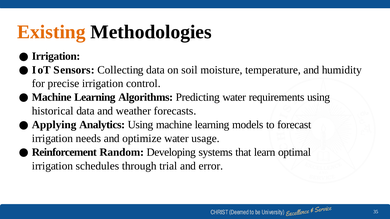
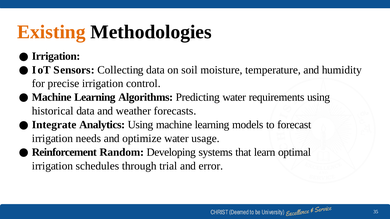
Applying: Applying -> Integrate (54, 125)
